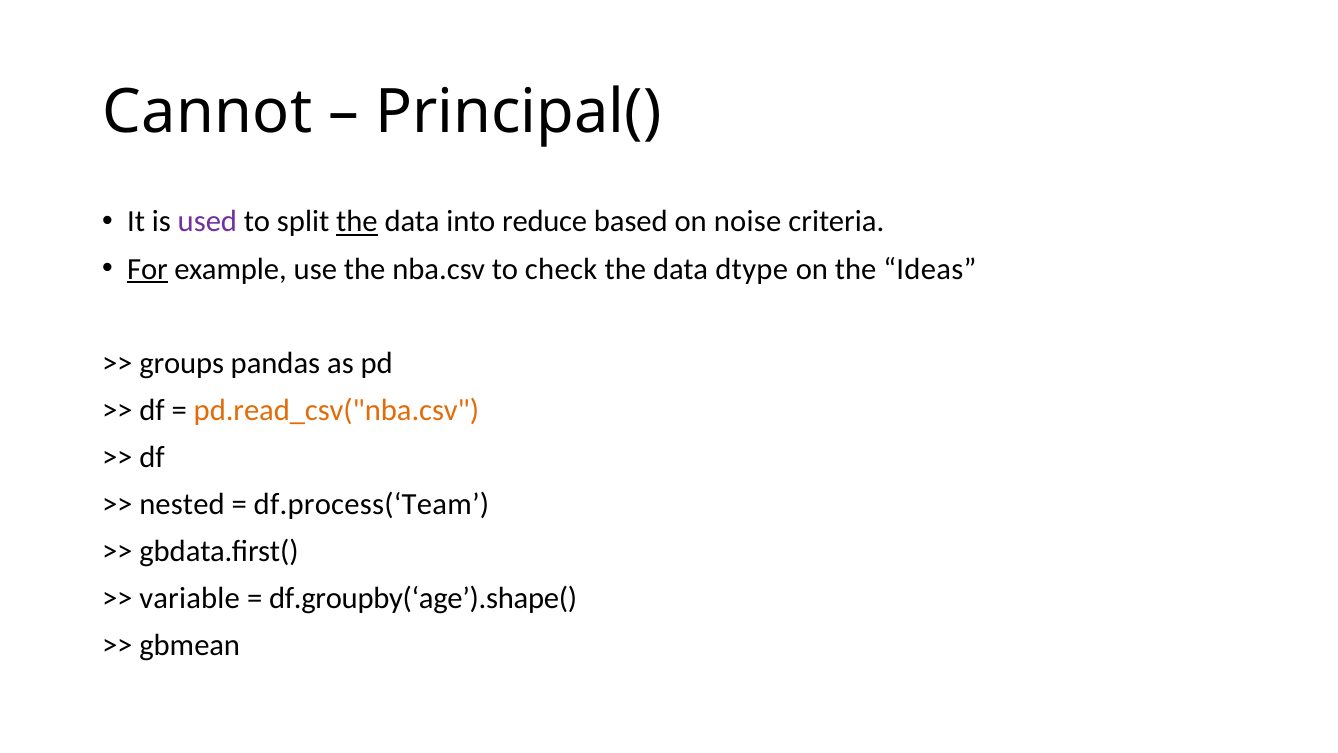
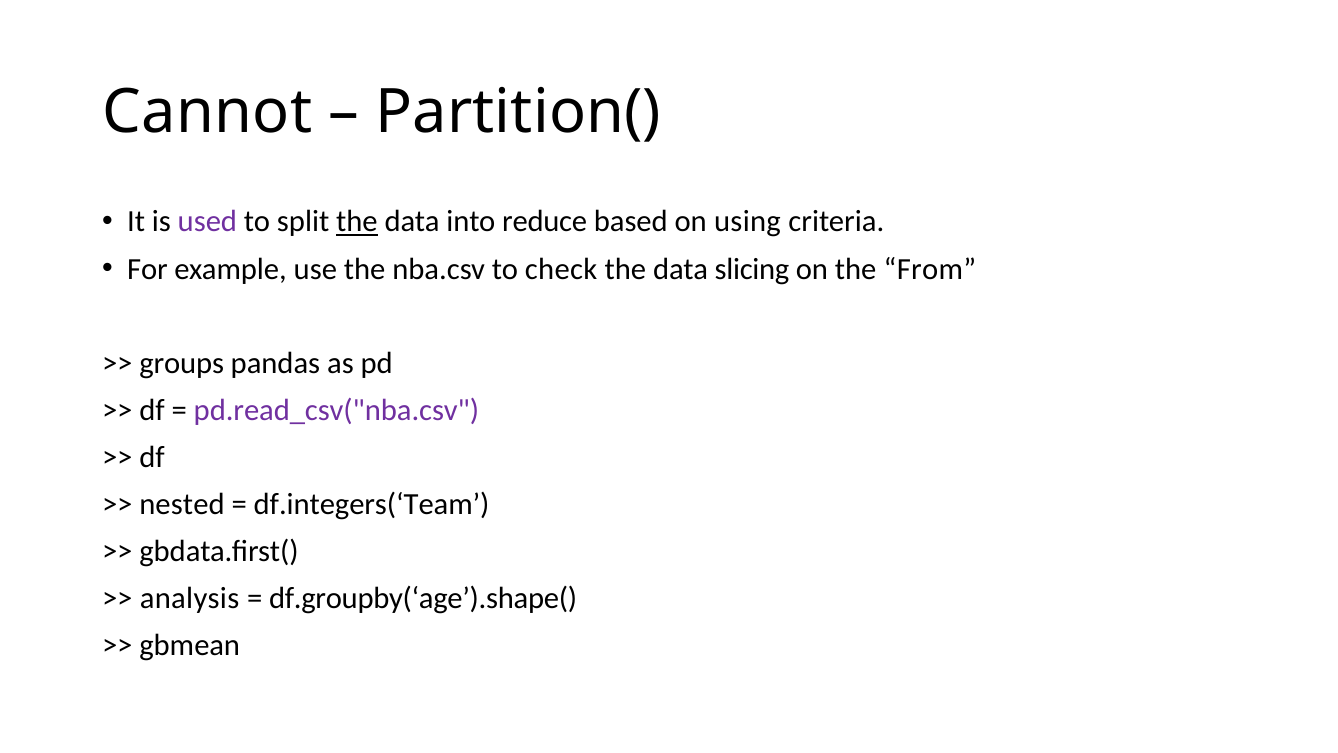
Principal(: Principal( -> Partition( (518, 112)
noise: noise -> using (747, 222)
For underline: present -> none (147, 269)
dtype: dtype -> slicing (752, 269)
Ideas: Ideas -> From (930, 269)
pd.read_csv("nba.csv colour: orange -> purple (336, 410)
df.process(‘Team: df.process(‘Team -> df.integers(‘Team (372, 504)
variable: variable -> analysis (190, 598)
